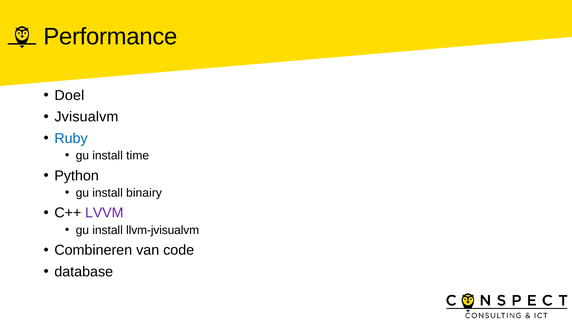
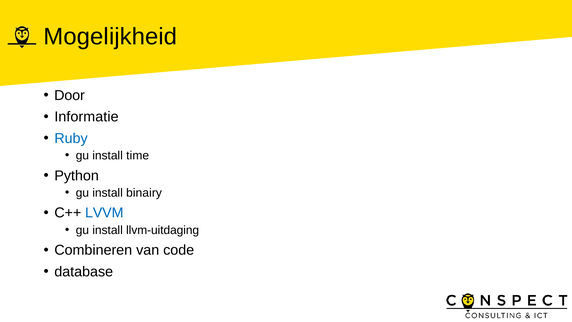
Performance: Performance -> Mogelijkheid (110, 36)
Doel: Doel -> Door (70, 95)
Jvisualvm: Jvisualvm -> Informatie (86, 117)
LVVM colour: purple -> blue (104, 213)
llvm-jvisualvm: llvm-jvisualvm -> llvm-uitdaging (163, 230)
